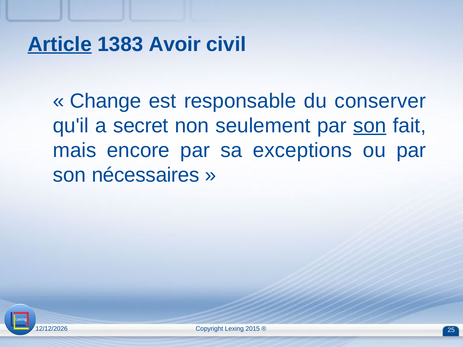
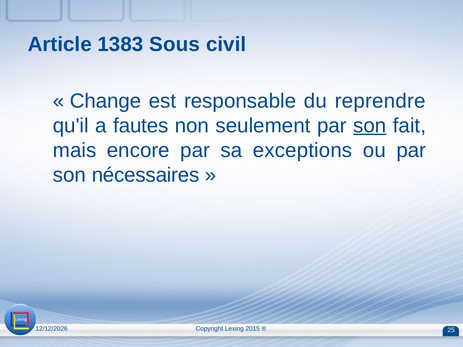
Article underline: present -> none (60, 44)
Avoir: Avoir -> Sous (175, 44)
conserver: conserver -> reprendre (380, 101)
secret: secret -> fautes (141, 126)
